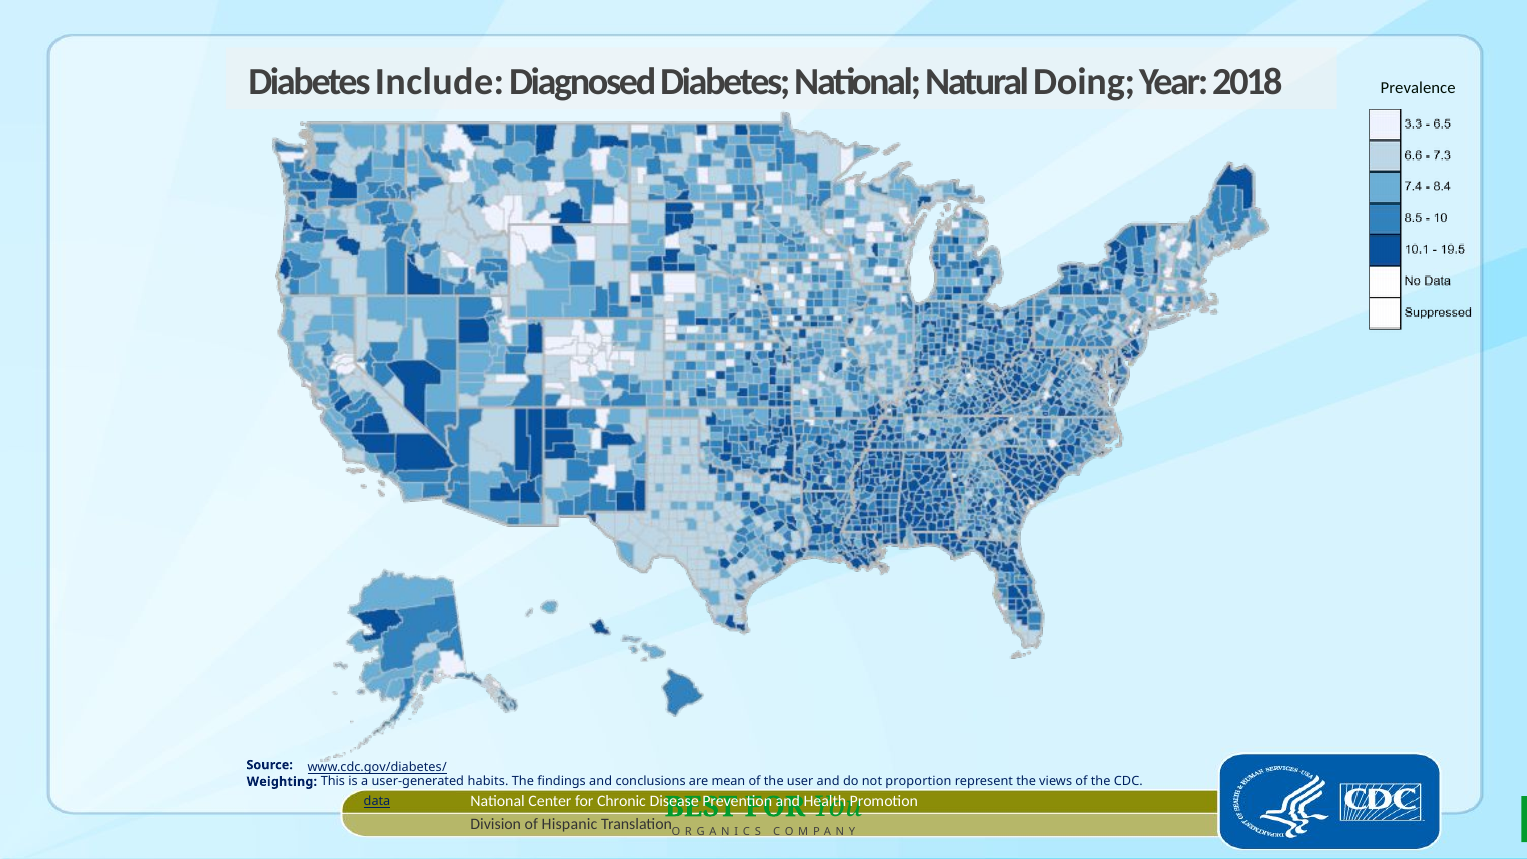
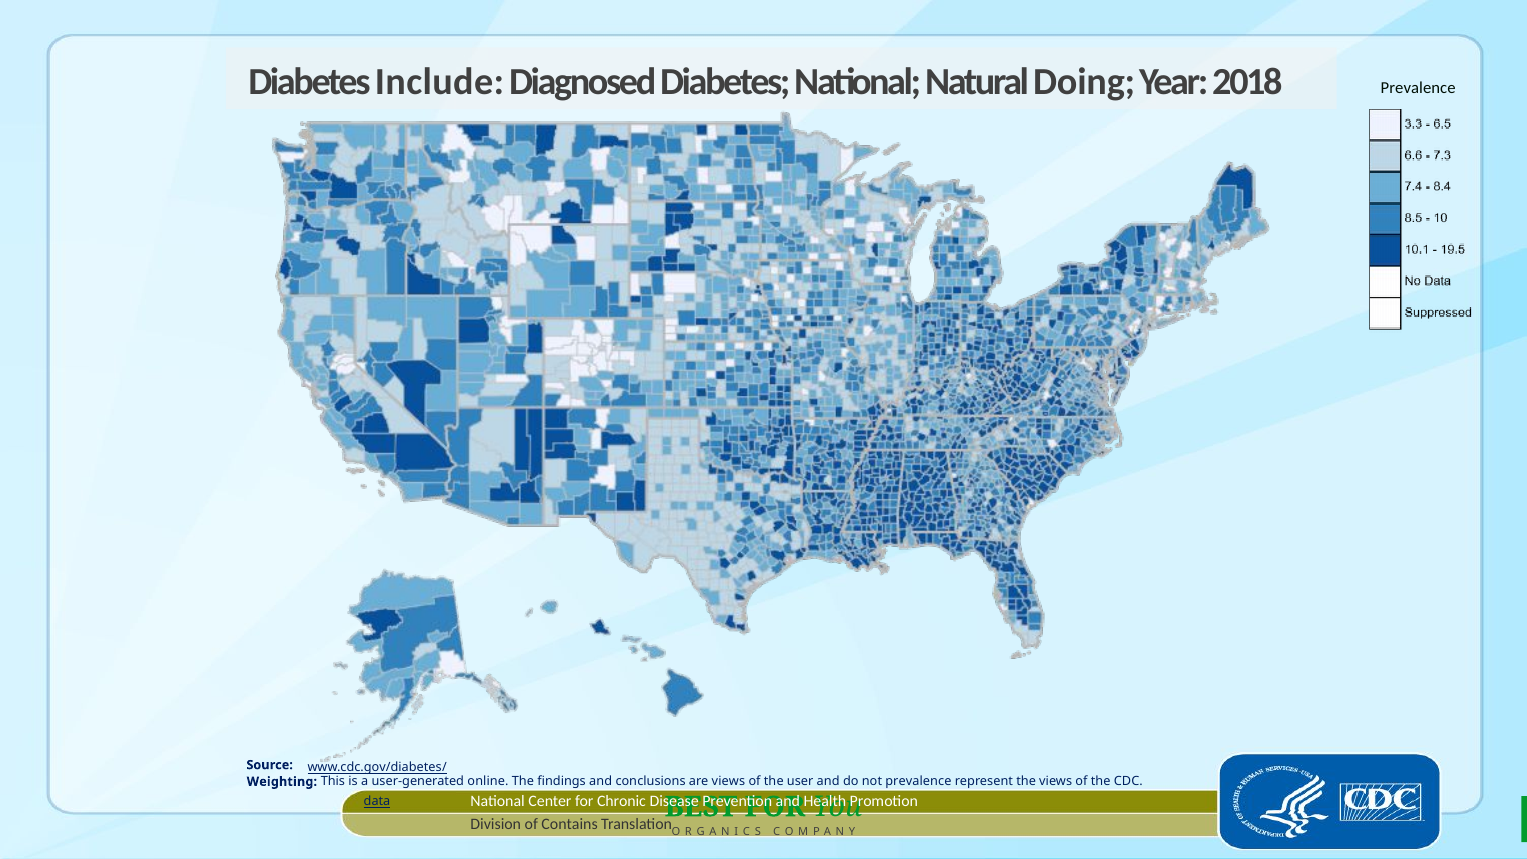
habits: habits -> online (488, 782)
are mean: mean -> views (728, 782)
not proportion: proportion -> prevalence (918, 782)
Hispanic: Hispanic -> Contains (570, 824)
